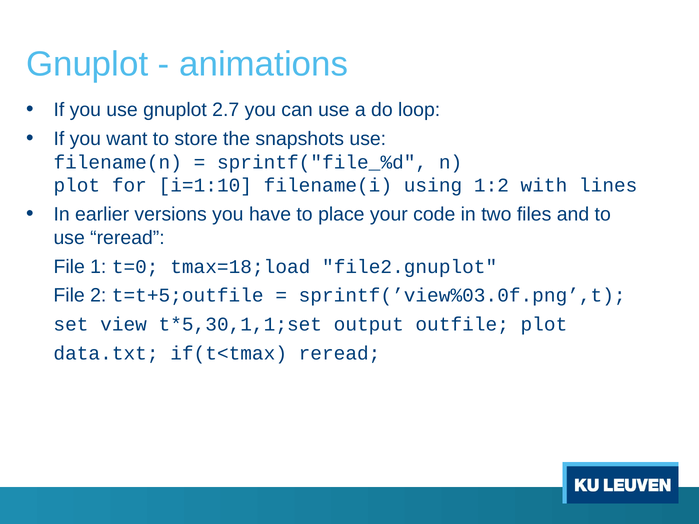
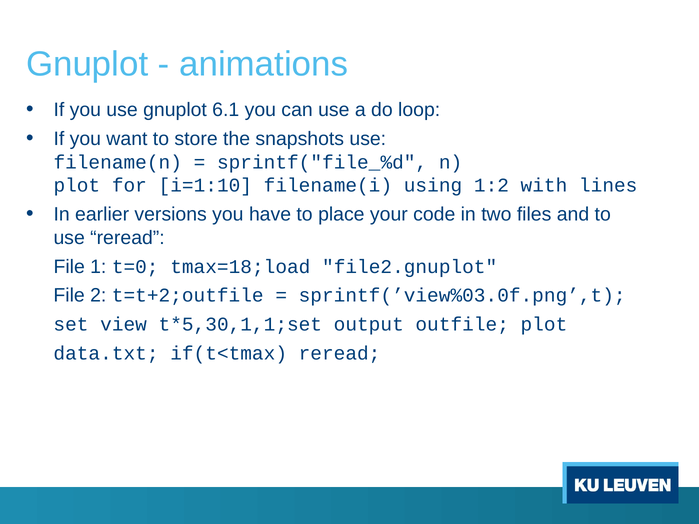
2.7: 2.7 -> 6.1 (226, 110)
t=t+5;outfile: t=t+5;outfile -> t=t+2;outfile (188, 296)
